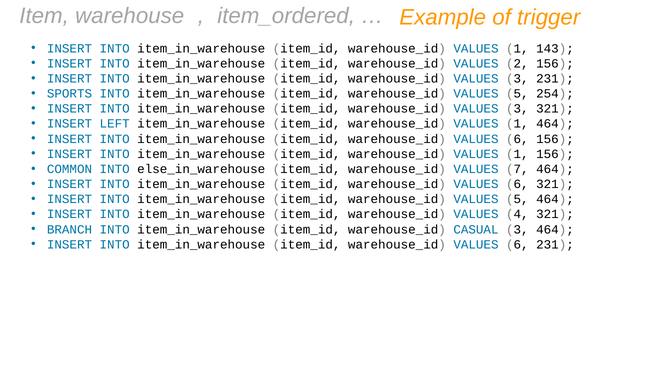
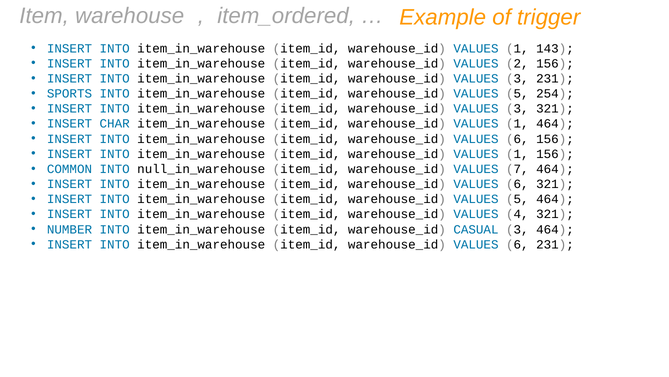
LEFT: LEFT -> CHAR (115, 124)
else_in_warehouse: else_in_warehouse -> null_in_warehouse (201, 169)
BRANCH: BRANCH -> NUMBER (69, 229)
